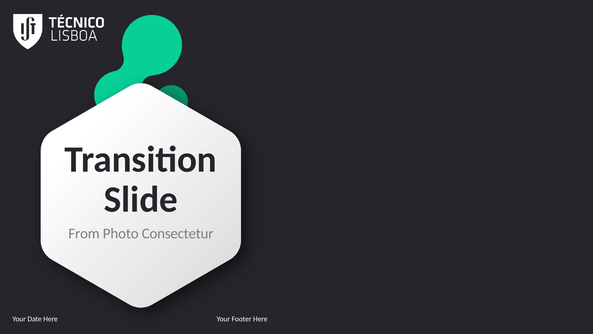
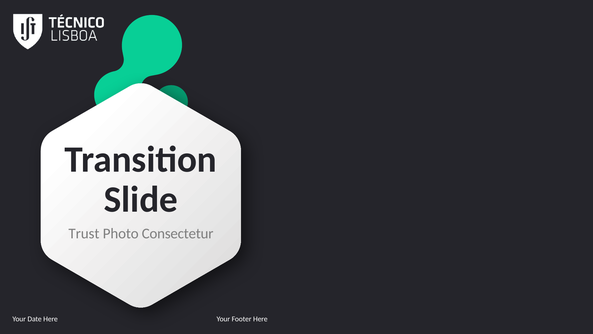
From: From -> Trust (84, 233)
